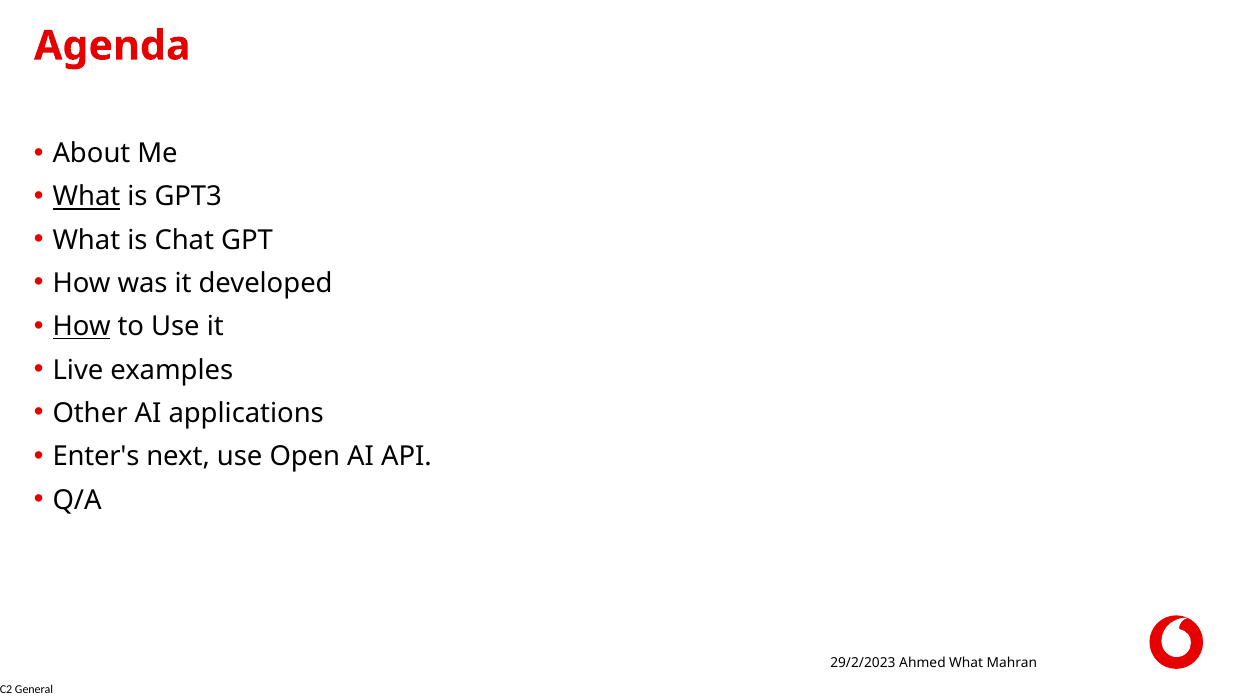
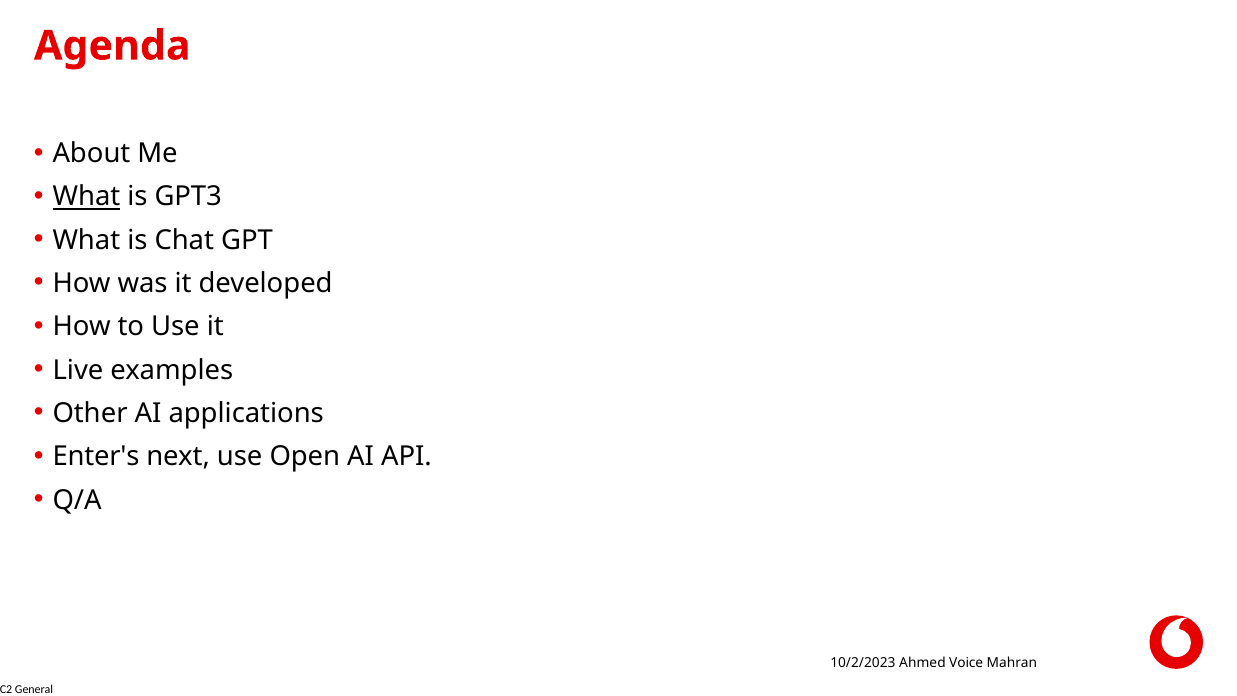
How underline: present -> none (82, 327)
29/2/2023: 29/2/2023 -> 10/2/2023 (863, 662)
Ahmed What: What -> Voice (966, 662)
